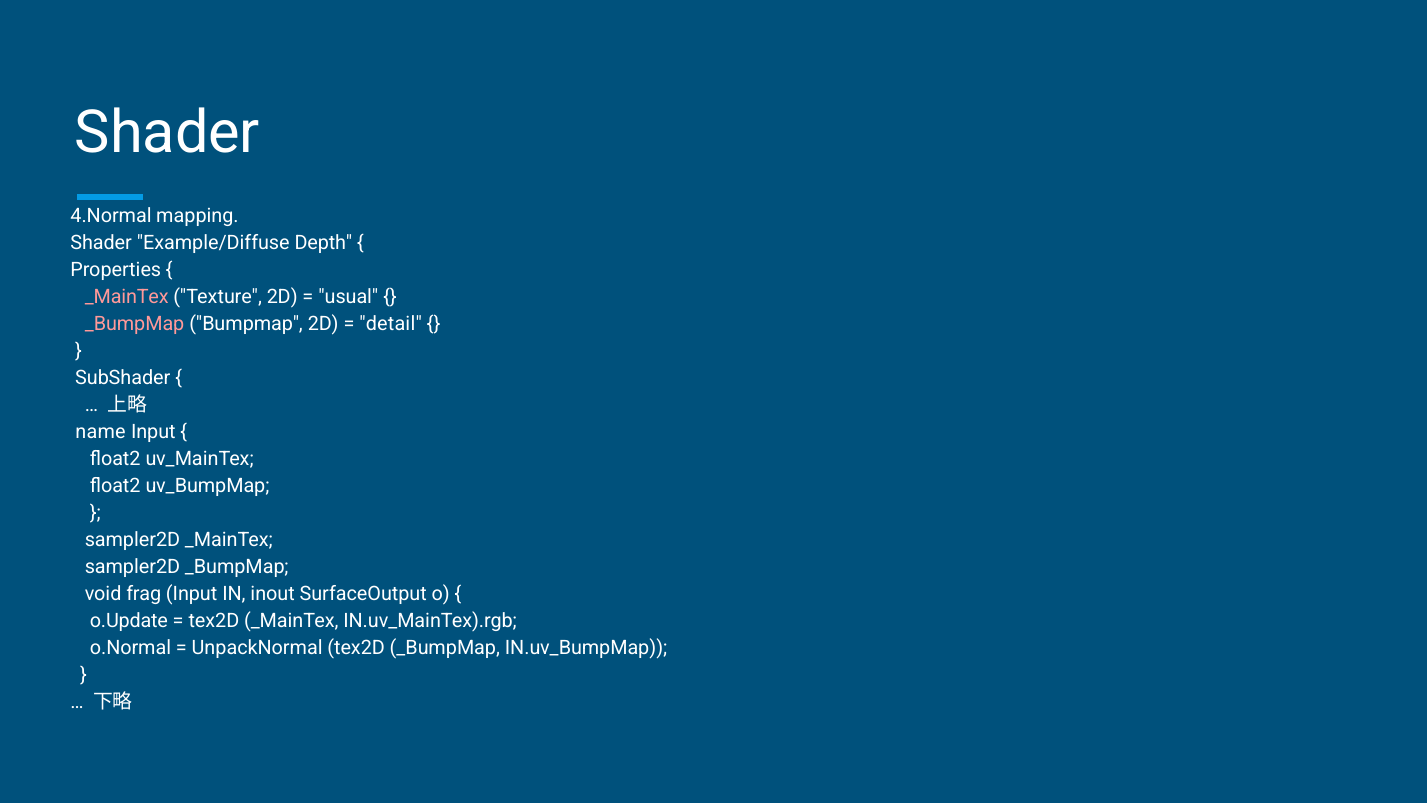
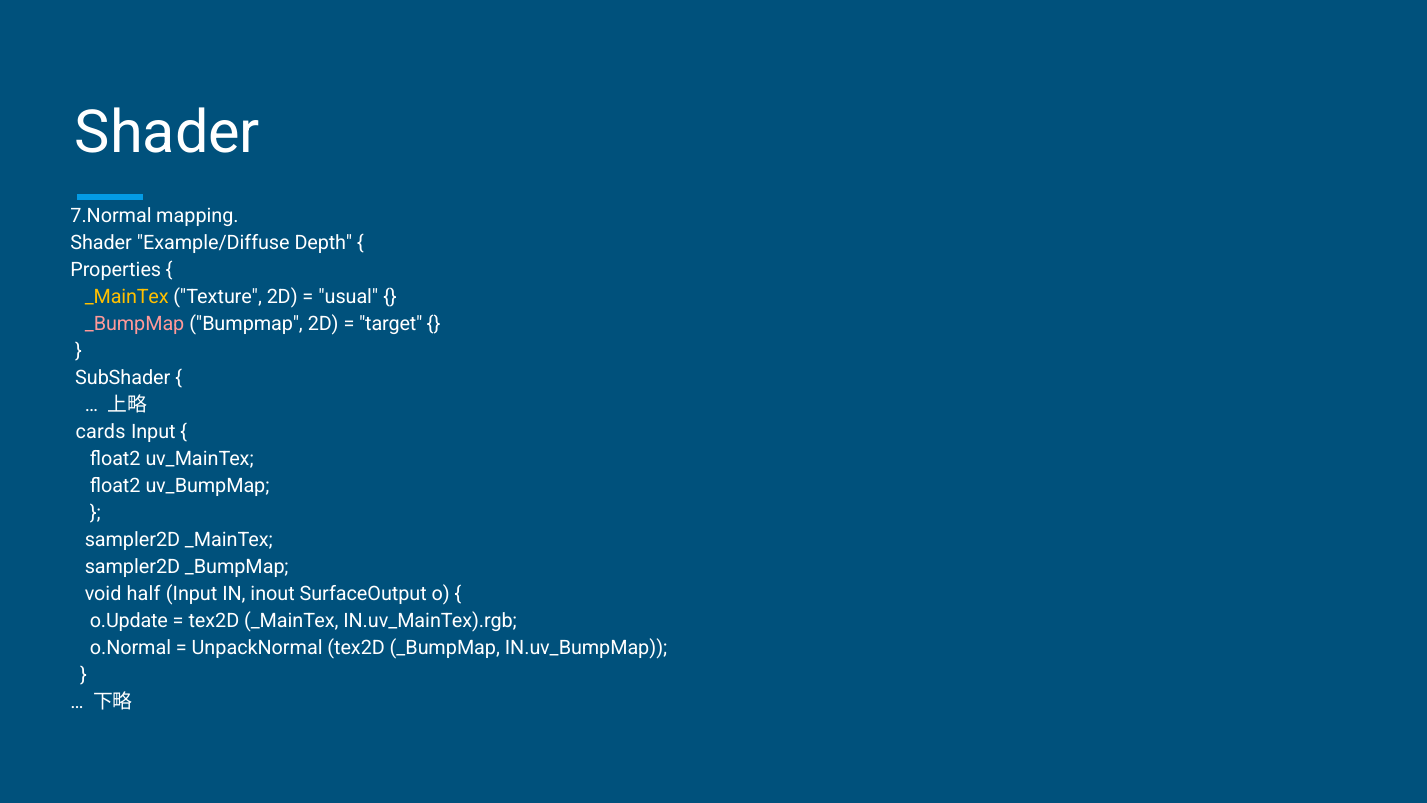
4.Normal: 4.Normal -> 7.Normal (111, 216)
_MainTex colour: pink -> yellow (127, 297)
detail: detail -> target (391, 324)
name: name -> cards (101, 432)
frag: frag -> half (144, 594)
